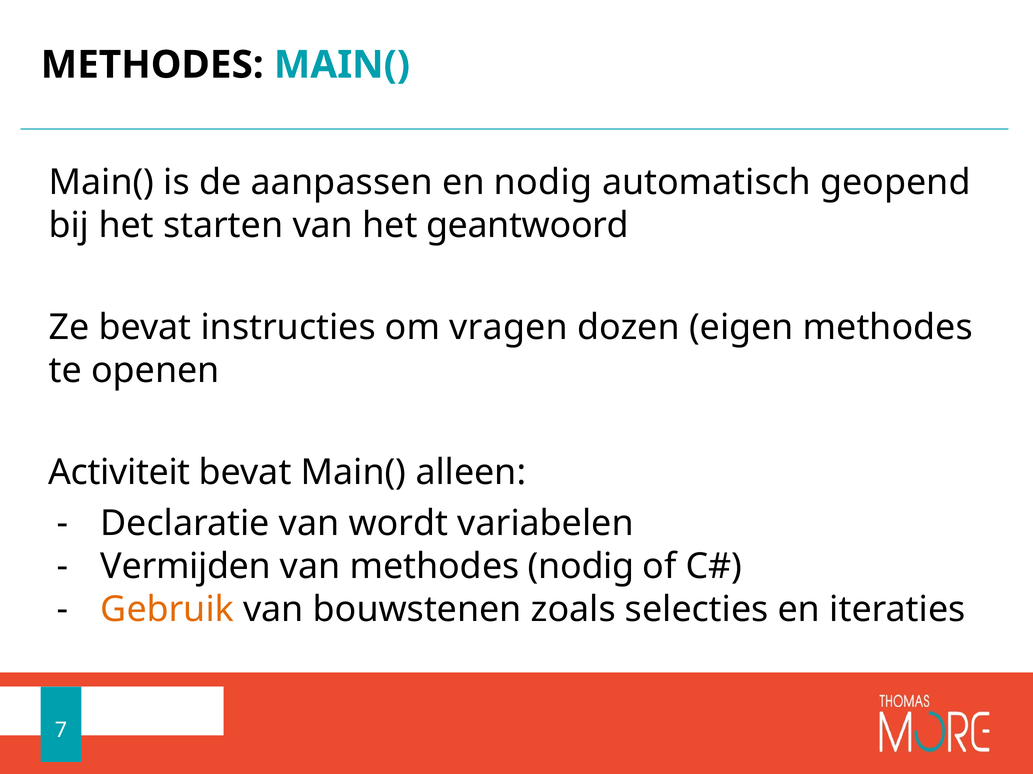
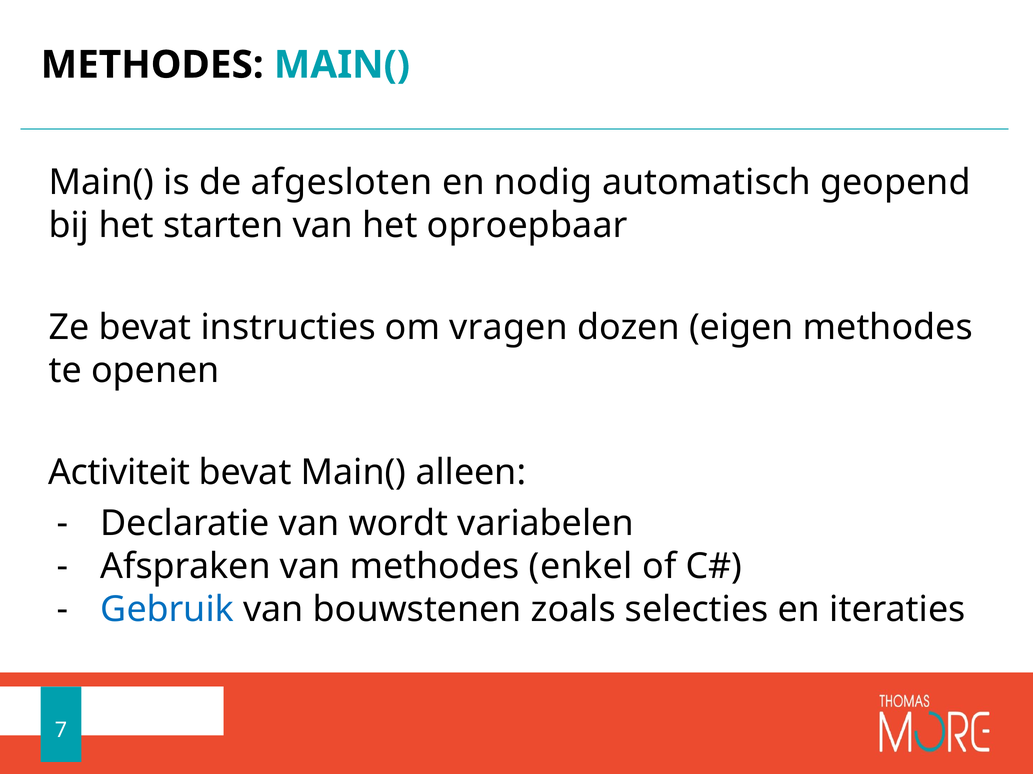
aanpassen: aanpassen -> afgesloten (342, 183)
geantwoord: geantwoord -> oproepbaar (527, 226)
Vermijden: Vermijden -> Afspraken (186, 567)
methodes nodig: nodig -> enkel (581, 567)
Gebruik colour: orange -> blue (167, 610)
